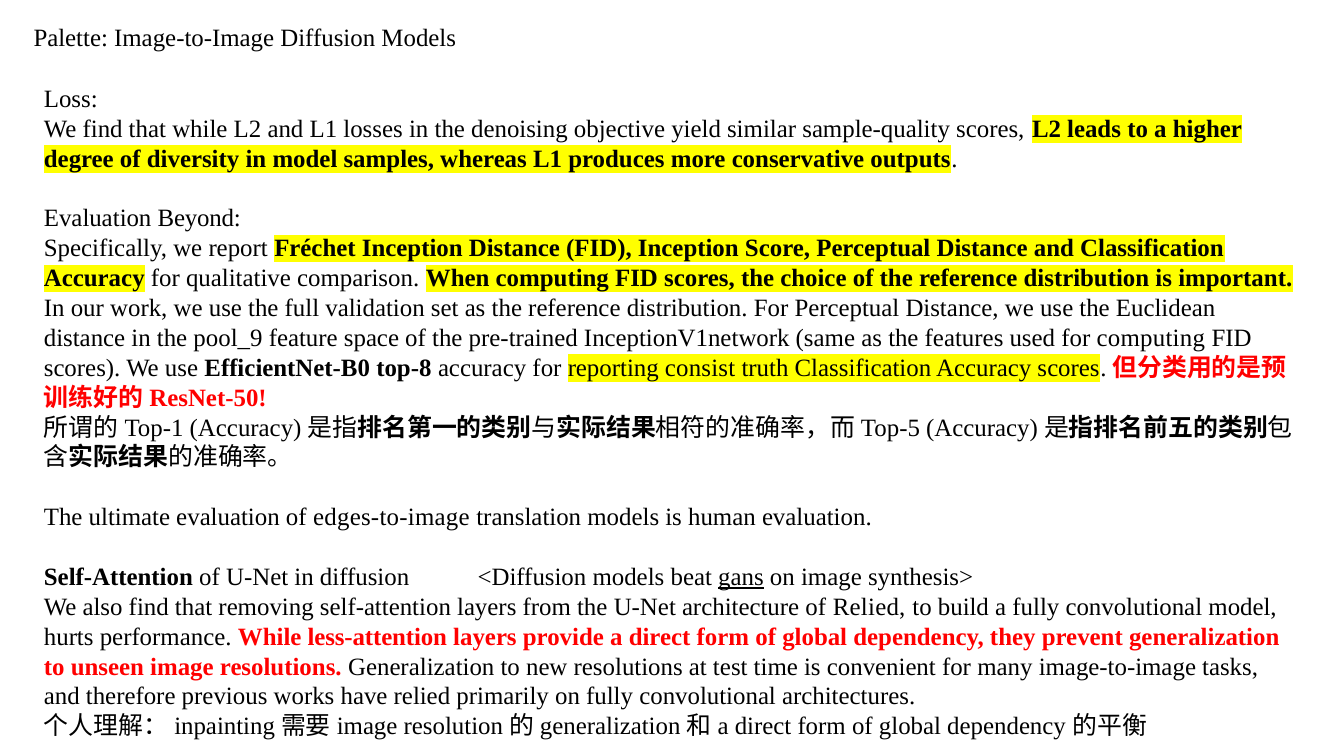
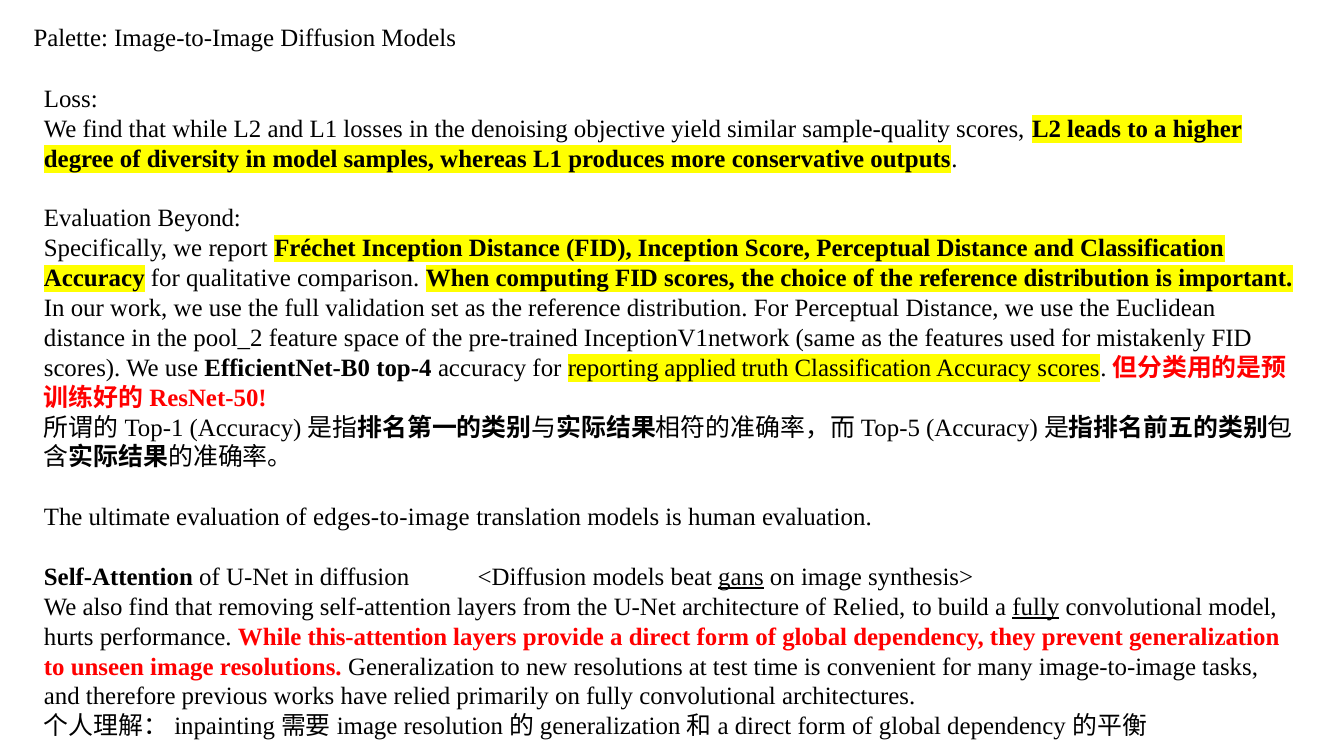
pool_9: pool_9 -> pool_2 (228, 338)
for computing: computing -> mistakenly (1151, 338)
top-8: top-8 -> top-4 (404, 368)
consist: consist -> applied (700, 368)
fully underline: none -> present (1036, 607)
less-attention: less-attention -> this-attention (377, 637)
